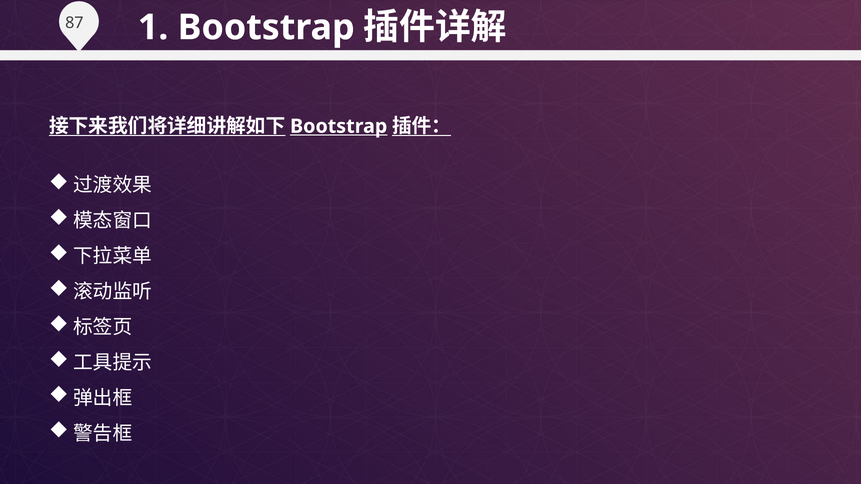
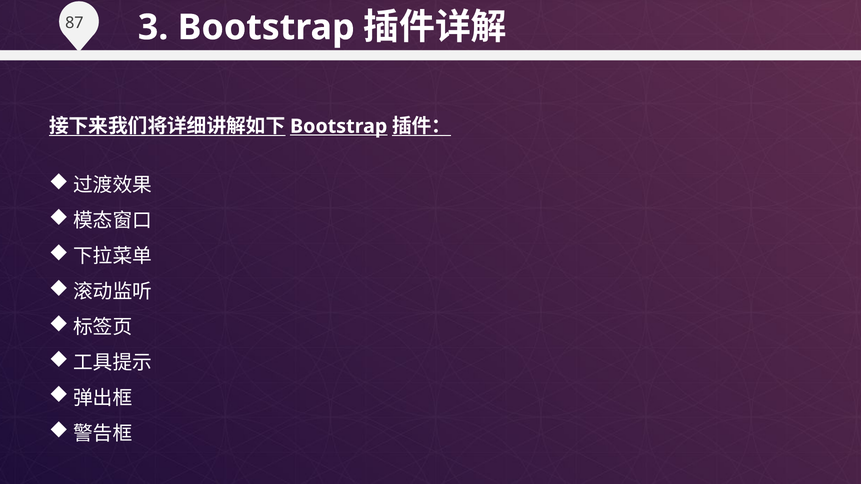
1: 1 -> 3 (153, 27)
